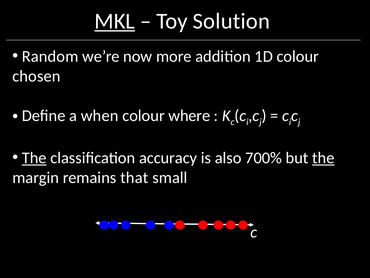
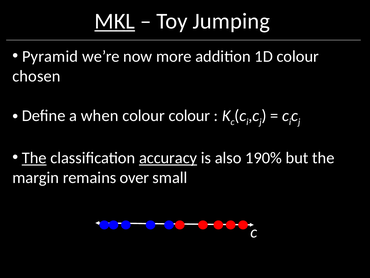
Solution: Solution -> Jumping (231, 21)
Random: Random -> Pyramid (50, 56)
colour where: where -> colour (189, 115)
accuracy underline: none -> present (168, 158)
700%: 700% -> 190% (264, 158)
the underline: present -> none (323, 158)
that: that -> over (134, 177)
